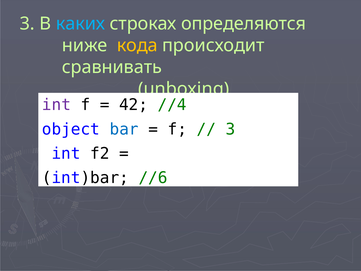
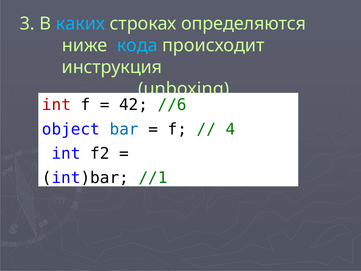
кода colour: yellow -> light blue (137, 45)
сравнивать: сравнивать -> инструкция (112, 67)
int colour: purple -> red (56, 105)
//4: //4 -> //6 (172, 105)
3: 3 -> 4 (230, 129)
//6: //6 -> //1 (153, 178)
